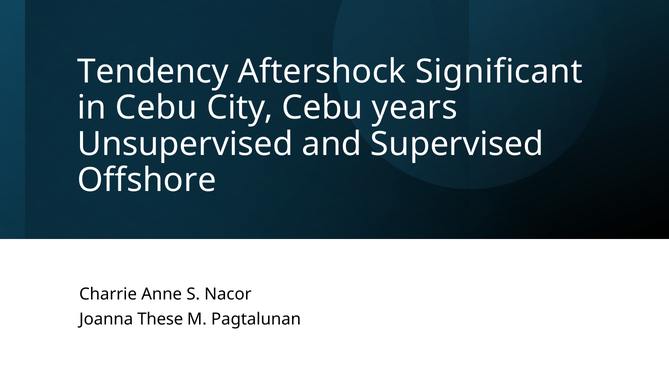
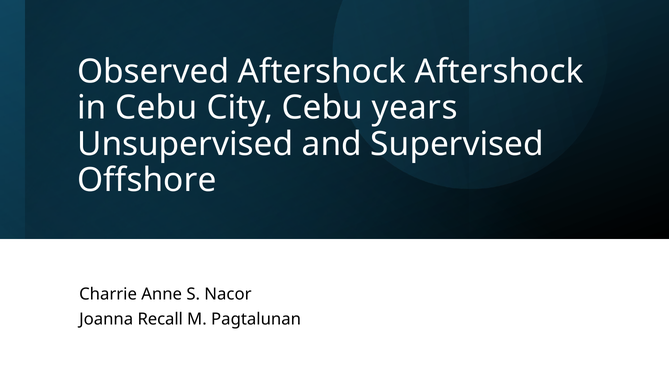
Tendency: Tendency -> Observed (153, 72)
Aftershock Significant: Significant -> Aftershock (499, 72)
These: These -> Recall (160, 320)
